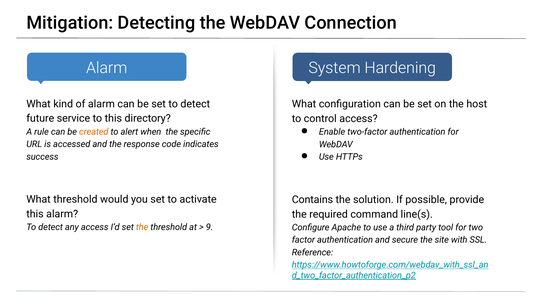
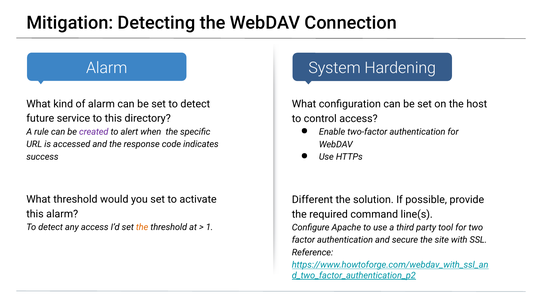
created colour: orange -> purple (94, 132)
Contains: Contains -> Different (312, 200)
9: 9 -> 1 (209, 227)
